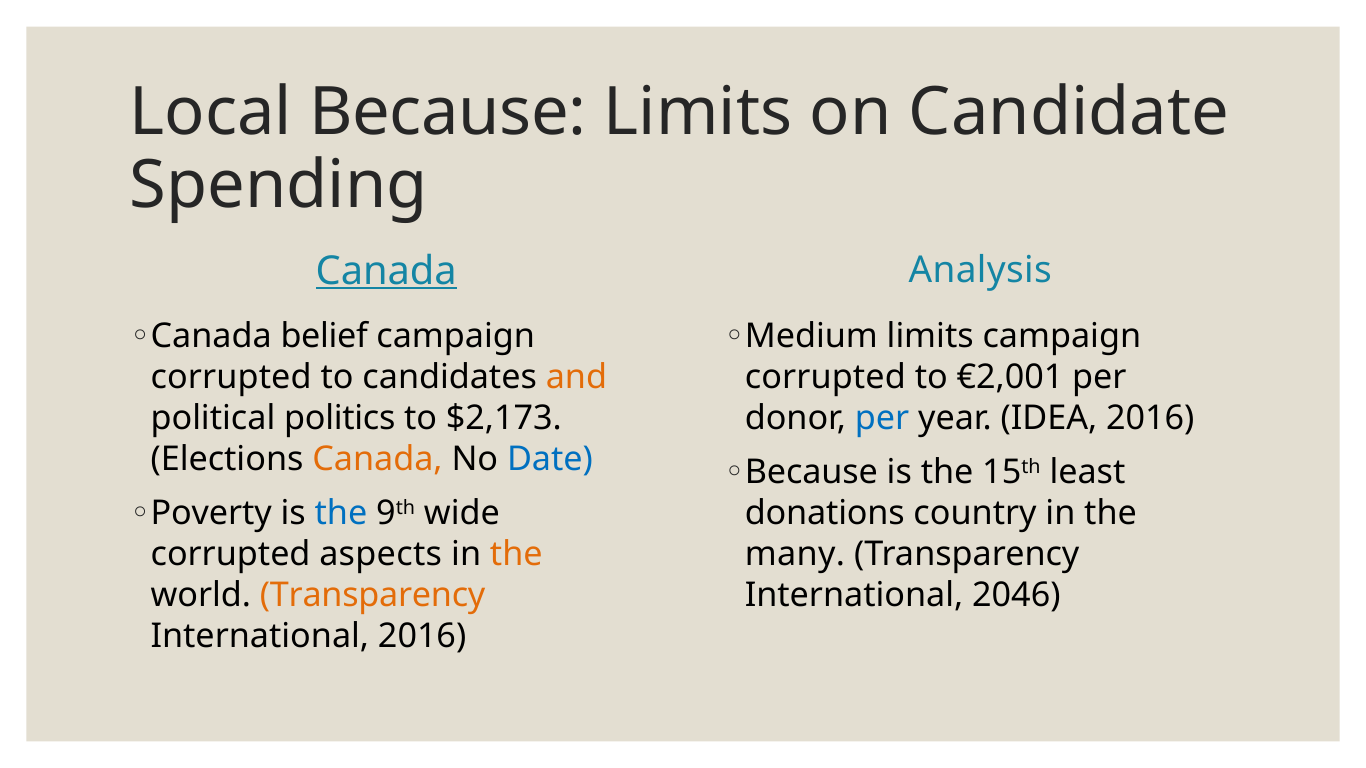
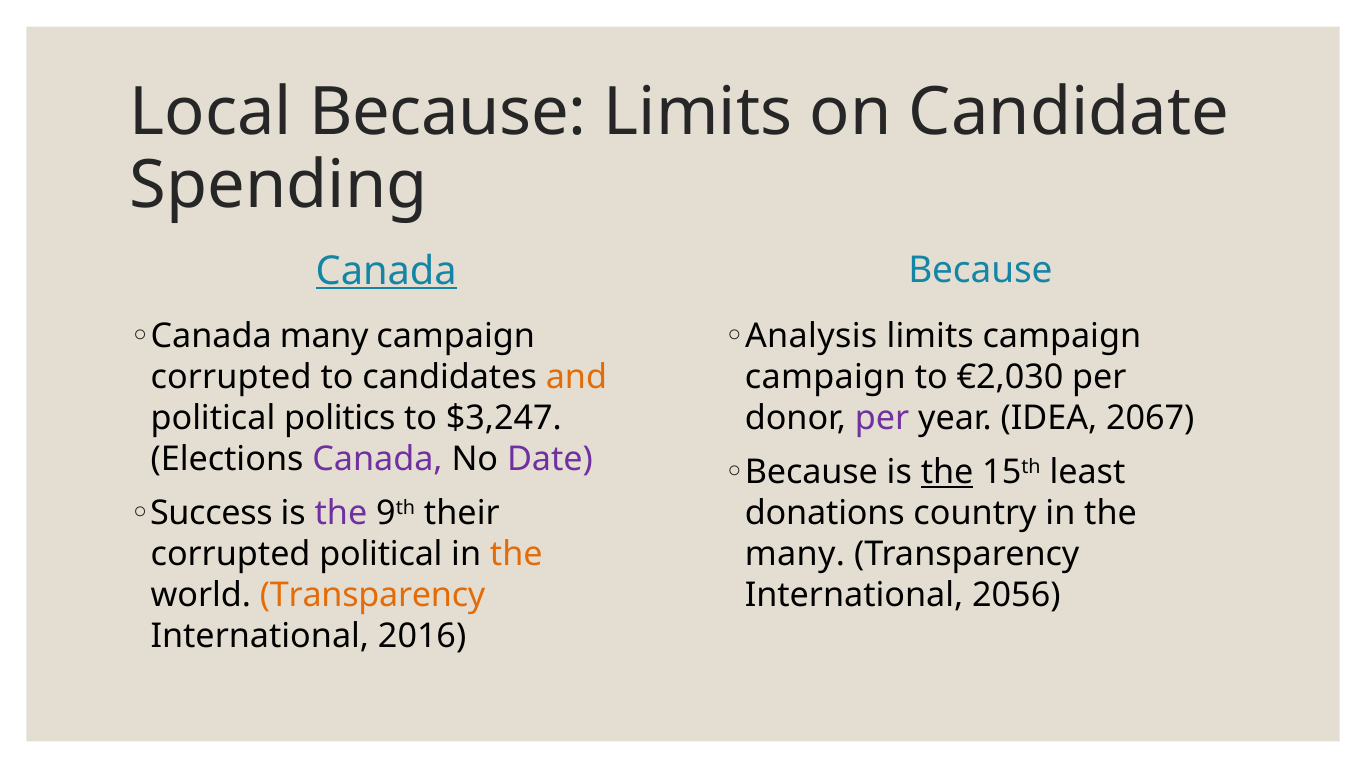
Analysis: Analysis -> Because (980, 271)
Canada belief: belief -> many (324, 337)
Medium: Medium -> Analysis (811, 337)
corrupted: corrupted -> campaign (825, 378)
€2,001: €2,001 -> €2,030 (1010, 378)
$2,173: $2,173 -> $3,247 (504, 419)
per colour: blue -> purple (882, 419)
IDEA 2016: 2016 -> 2067 (1150, 419)
Canada colour: orange -> purple (377, 460)
Date colour: blue -> purple (550, 460)
the underline: none -> present (947, 473)
Poverty: Poverty -> Success (211, 514)
the colour: blue -> purple (341, 514)
wide: wide -> their (462, 514)
corrupted aspects: aspects -> political (381, 554)
2046: 2046 -> 2056 (1016, 596)
